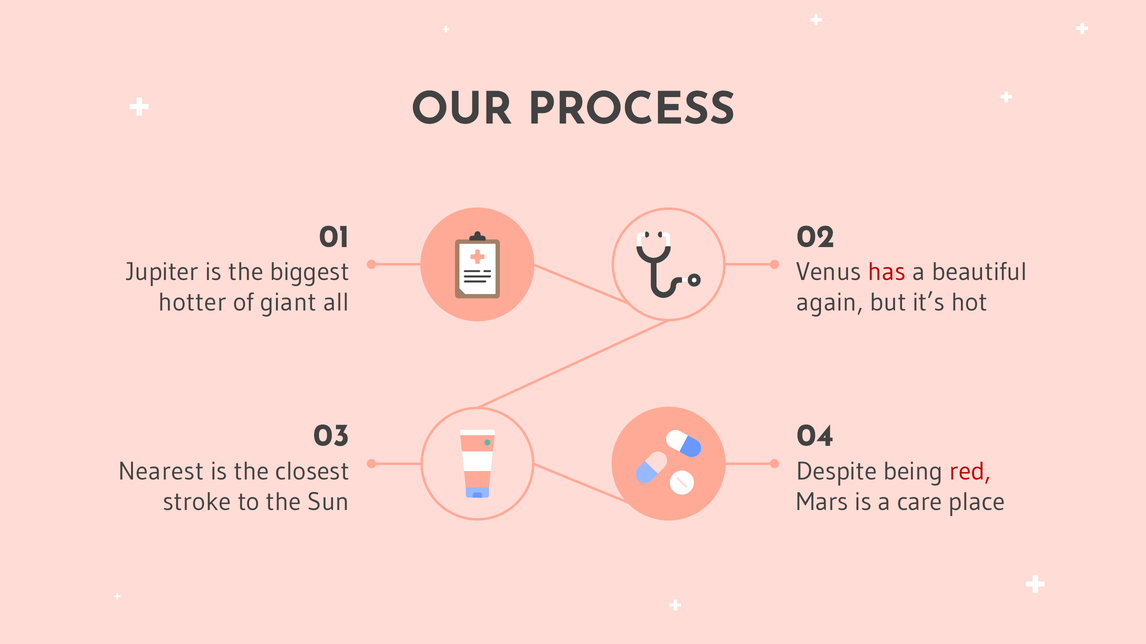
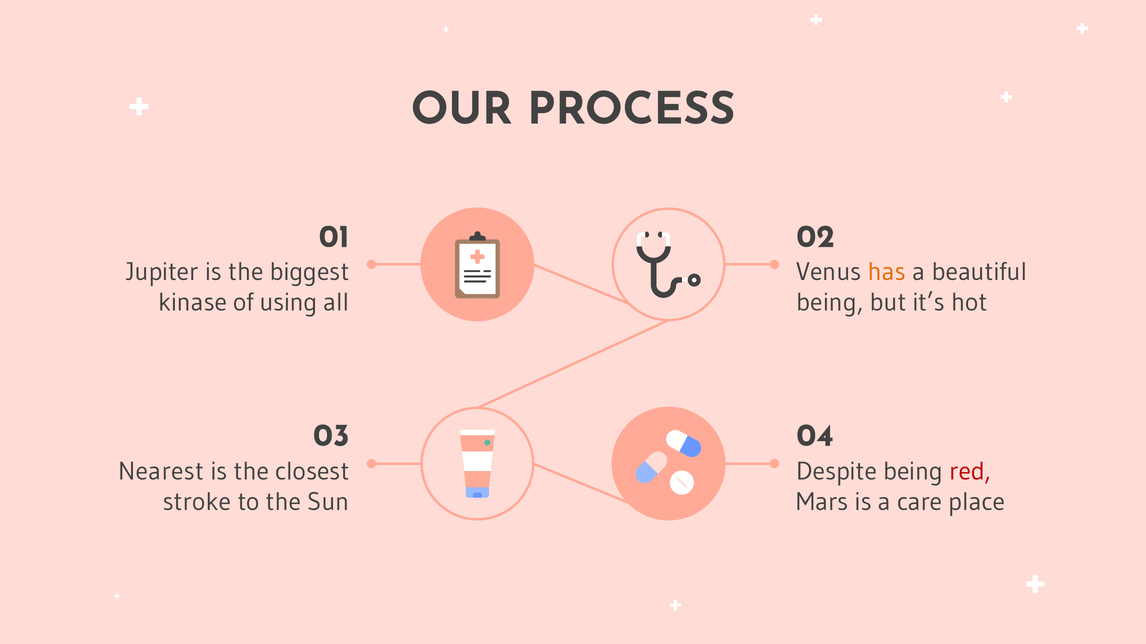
has colour: red -> orange (887, 272)
again: again -> being (830, 302)
hotter: hotter -> kinase (193, 303)
giant: giant -> using (289, 303)
